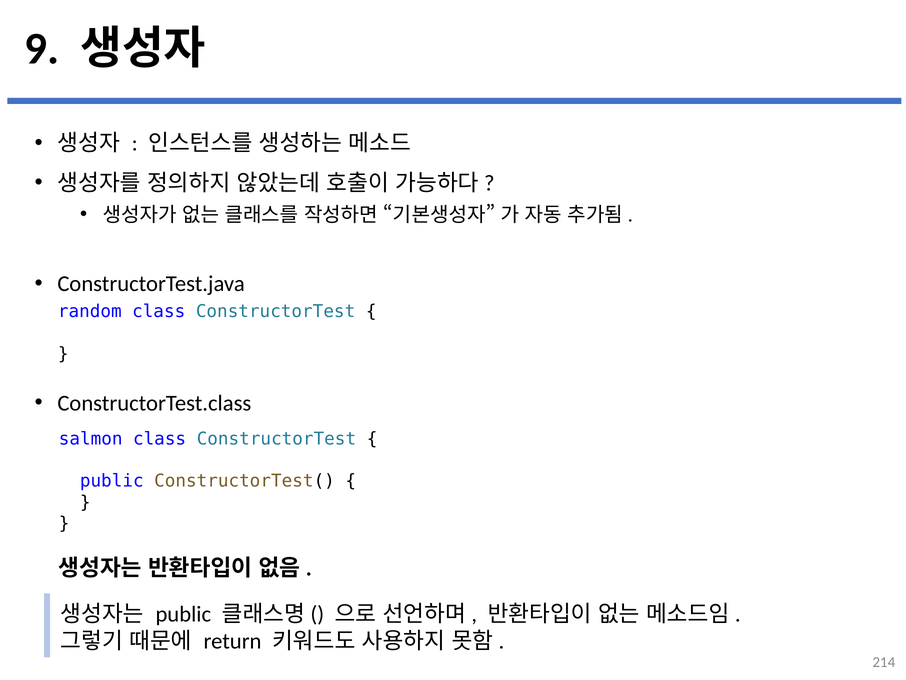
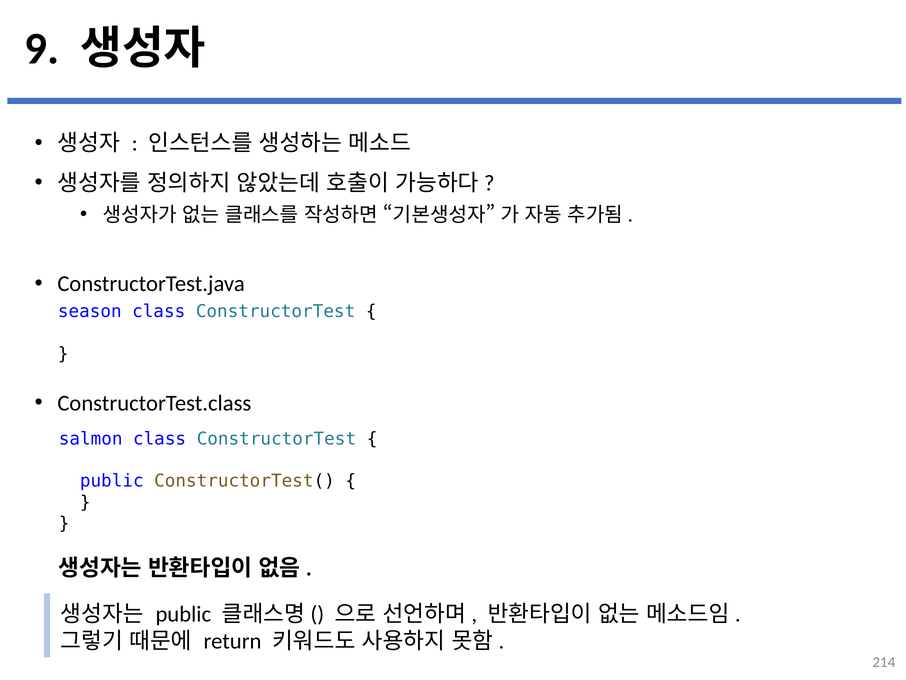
random: random -> season (90, 311)
